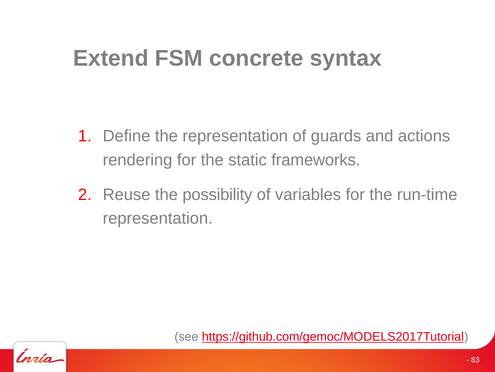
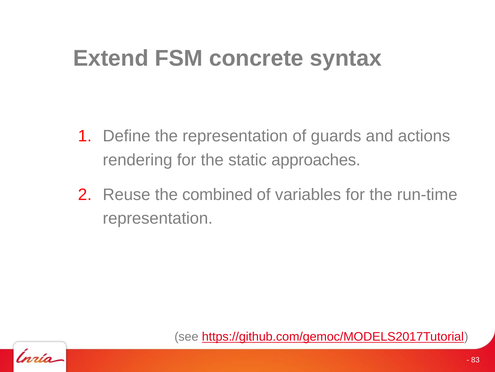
frameworks: frameworks -> approaches (316, 160)
possibility: possibility -> combined (217, 194)
